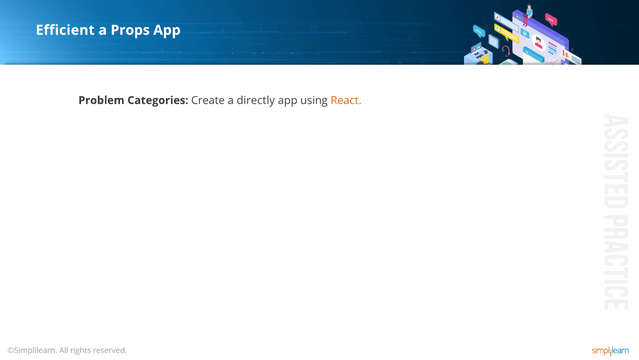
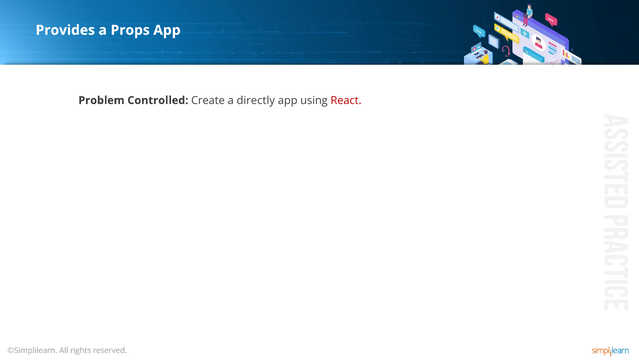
Efficient: Efficient -> Provides (65, 30)
Categories: Categories -> Controlled (158, 100)
React colour: orange -> red (346, 100)
